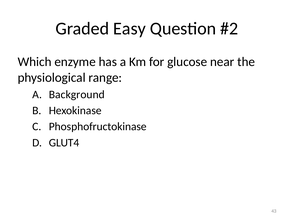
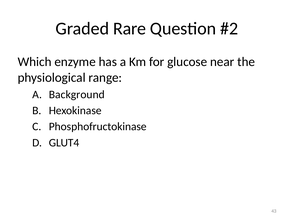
Easy: Easy -> Rare (130, 28)
